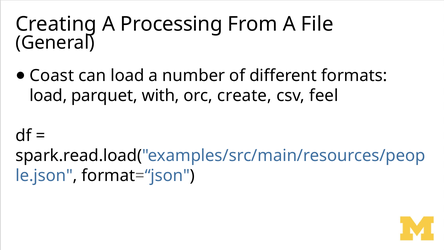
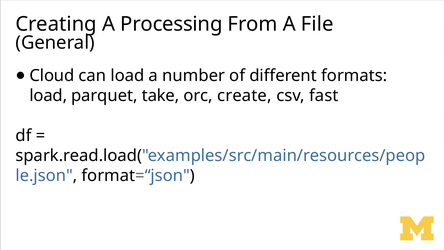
Coast: Coast -> Cloud (52, 76)
with: with -> take (161, 96)
feel: feel -> fast (324, 96)
